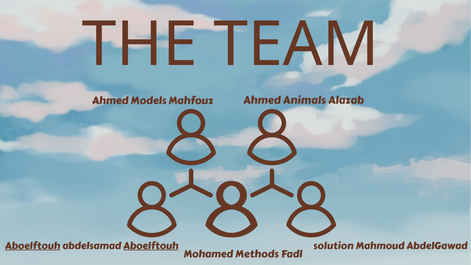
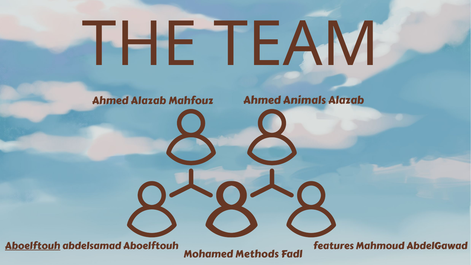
Ahmed Models: Models -> Alazab (148, 101)
Aboelftouh underline: present -> none (151, 246)
solution: solution -> features (333, 246)
